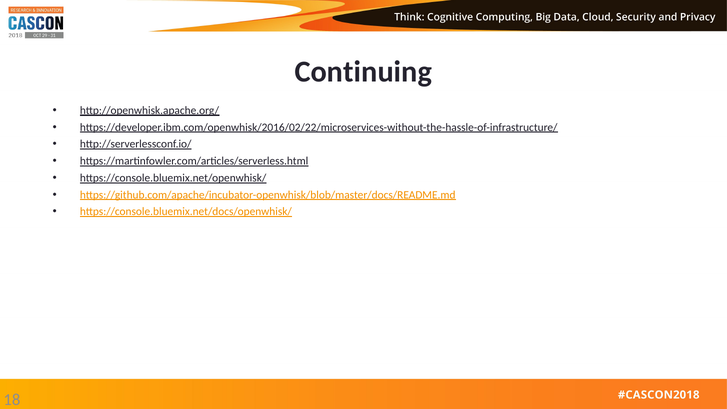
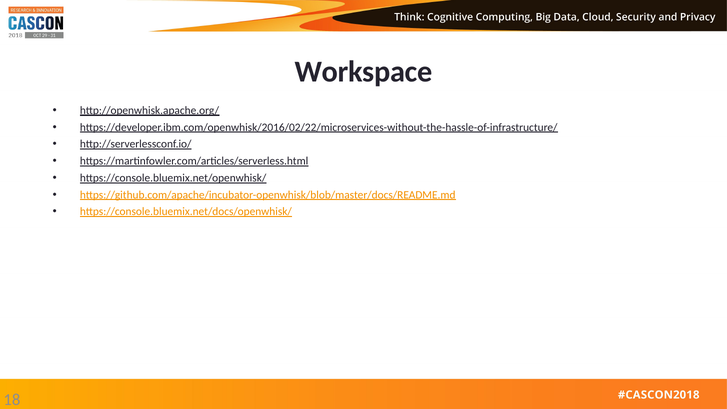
Continuing: Continuing -> Workspace (364, 72)
